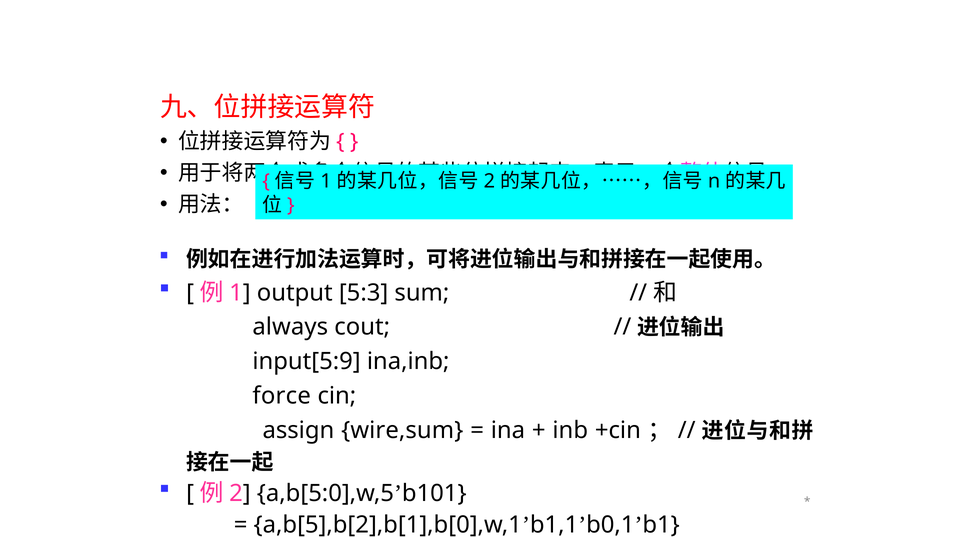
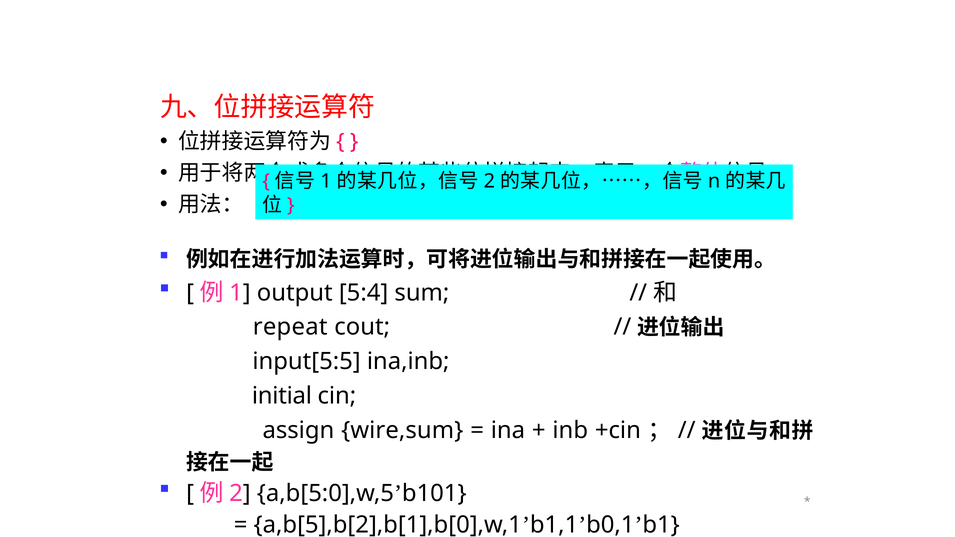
5:3: 5:3 -> 5:4 (364, 293)
always: always -> repeat (290, 327)
input[5:9: input[5:9 -> input[5:5 (307, 362)
force: force -> initial (282, 396)
